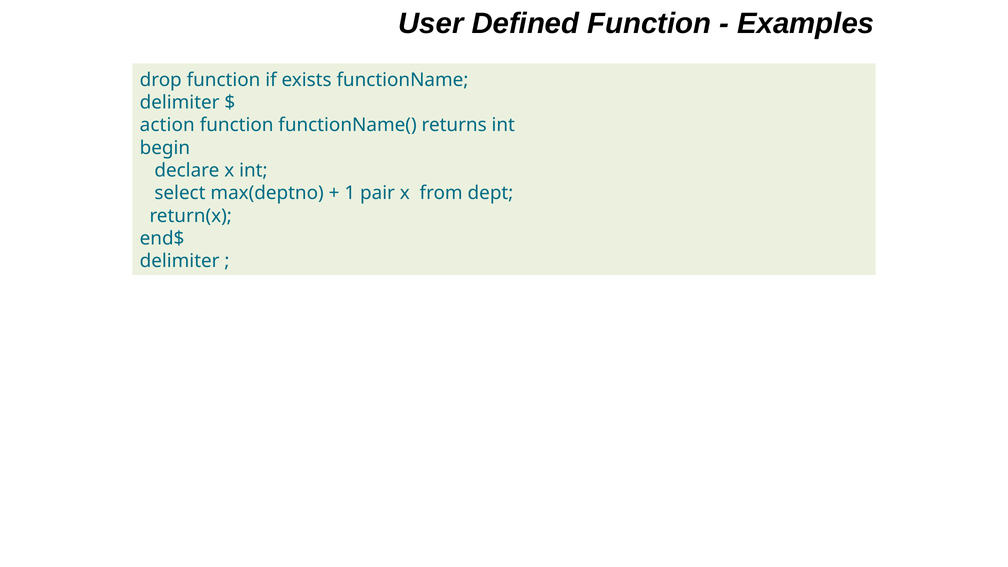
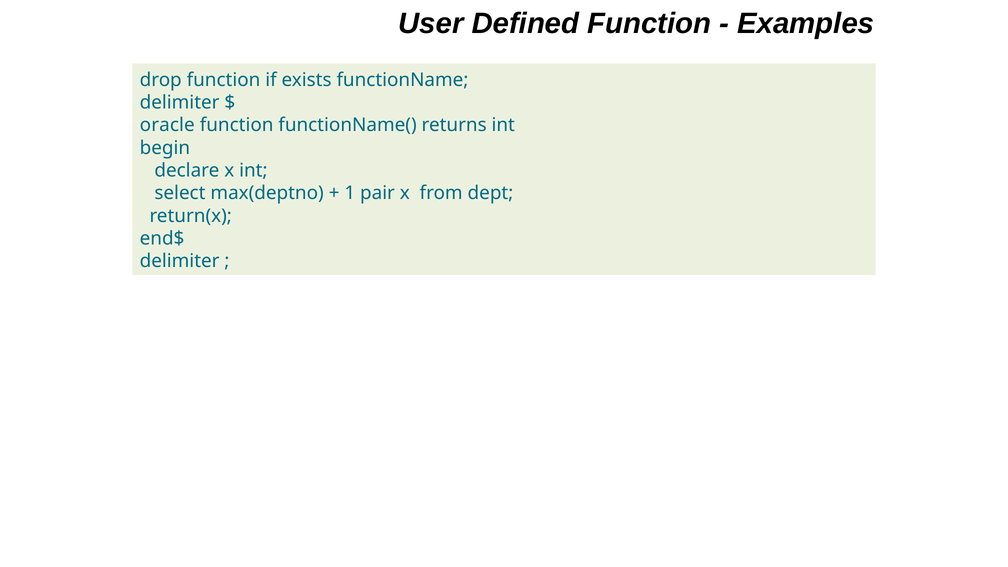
action: action -> oracle (167, 125)
